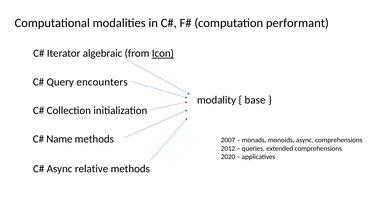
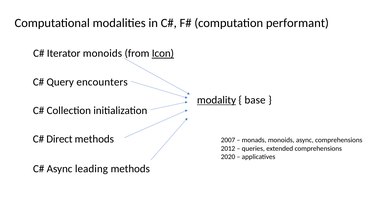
Iterator algebraic: algebraic -> monoids (102, 53)
modality underline: none -> present (216, 100)
Name: Name -> Direct (59, 139)
relative: relative -> leading (91, 169)
